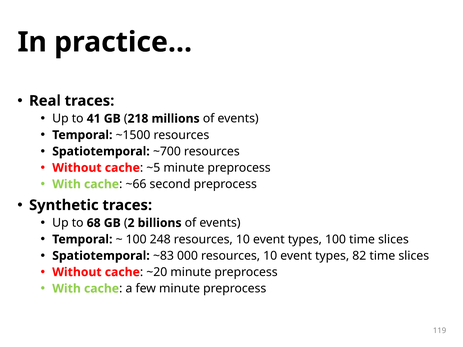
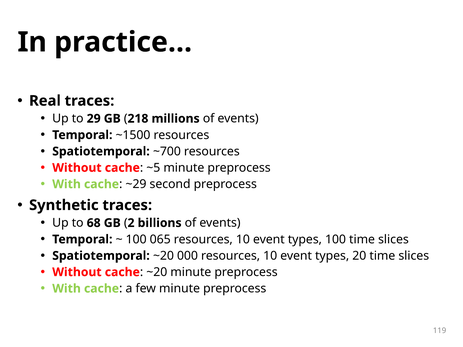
41: 41 -> 29 (94, 119)
~66: ~66 -> ~29 (136, 184)
248: 248 -> 065 (160, 240)
Spatiotemporal ~83: ~83 -> ~20 (163, 256)
82: 82 -> 20 (359, 256)
